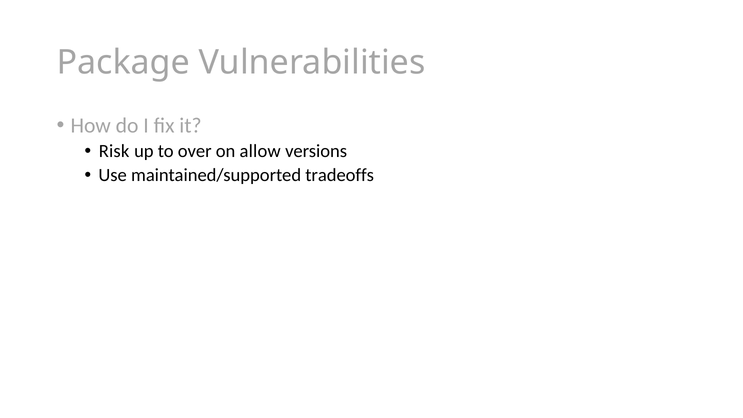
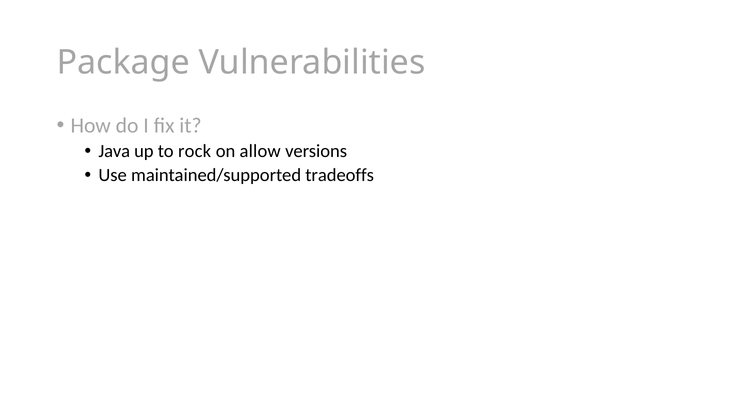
Risk: Risk -> Java (114, 151)
over: over -> rock (195, 151)
